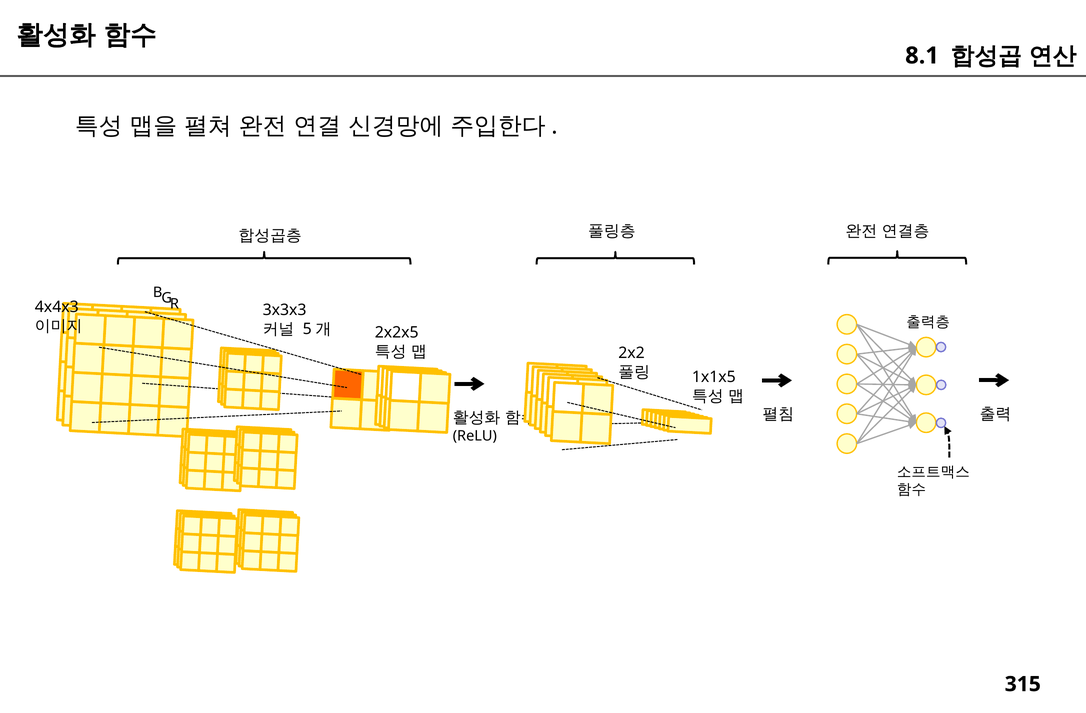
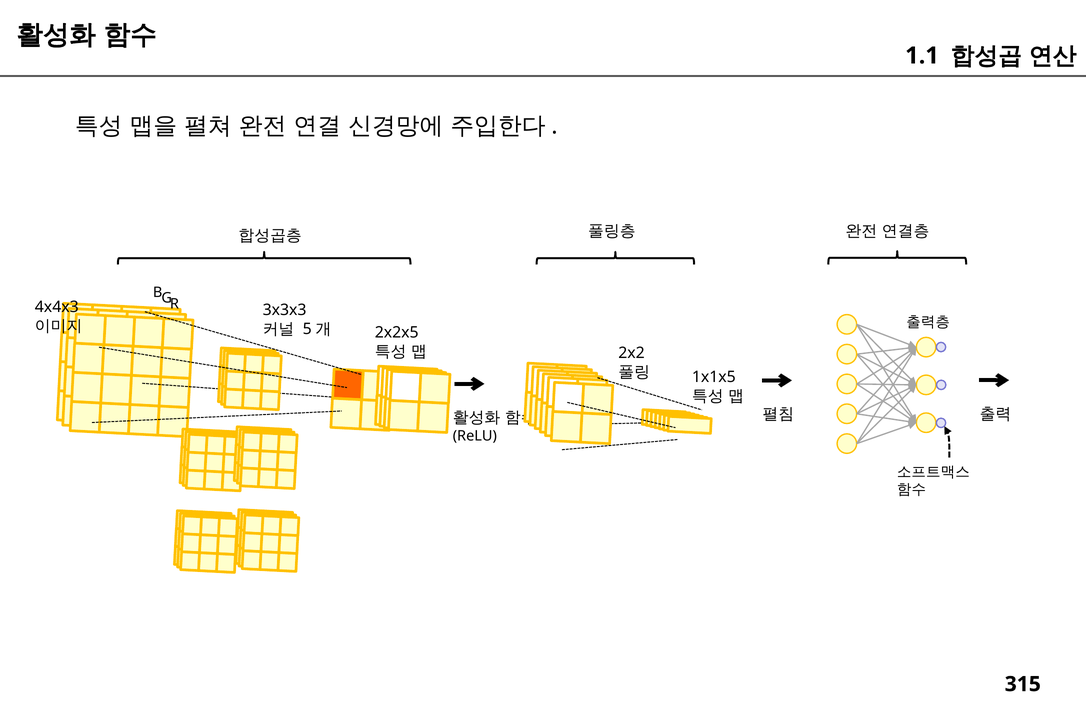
8.1: 8.1 -> 1.1 (922, 56)
